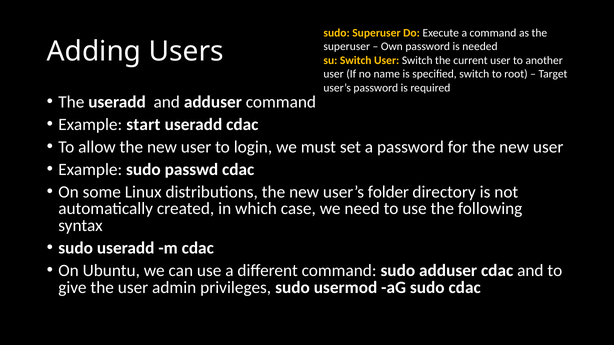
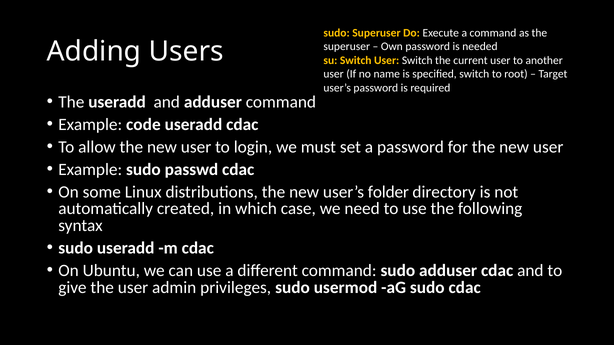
start: start -> code (143, 125)
